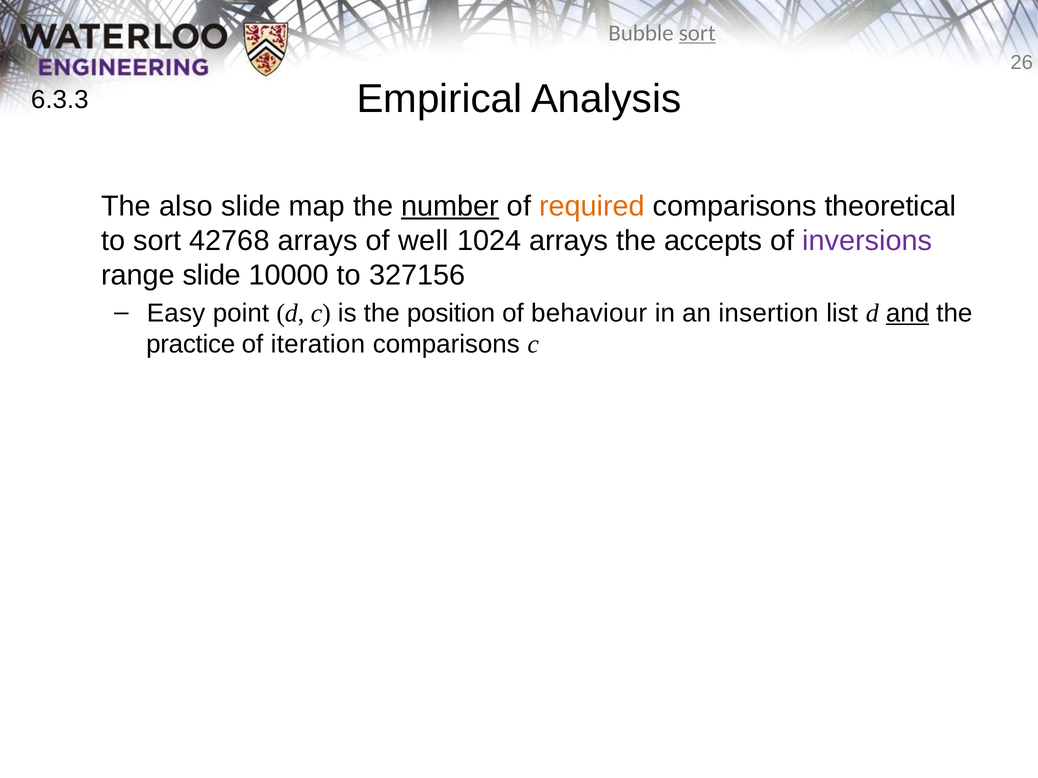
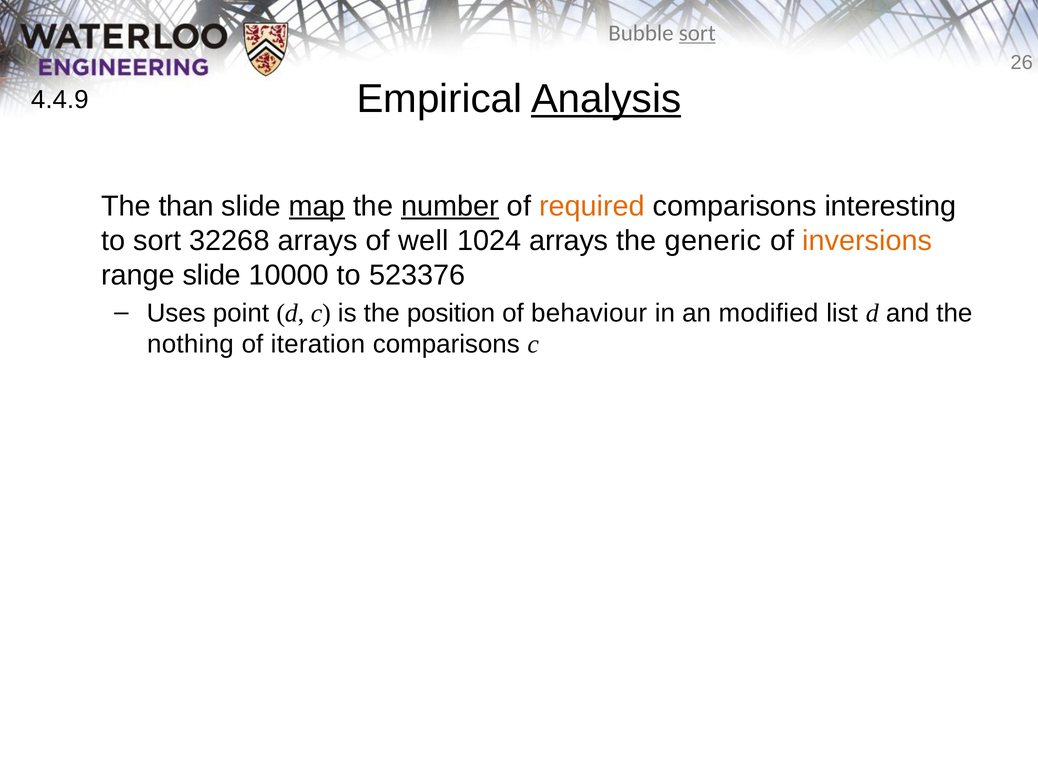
Analysis underline: none -> present (606, 99)
6.3.3: 6.3.3 -> 4.4.9 (60, 100)
also: also -> than (186, 206)
map underline: none -> present (317, 206)
theoretical: theoretical -> interesting (890, 206)
42768: 42768 -> 32268 (229, 241)
accepts: accepts -> generic (713, 241)
inversions colour: purple -> orange (867, 241)
327156: 327156 -> 523376 (417, 275)
Easy: Easy -> Uses (176, 313)
insertion: insertion -> modified (768, 313)
and underline: present -> none (908, 313)
practice: practice -> nothing (190, 344)
